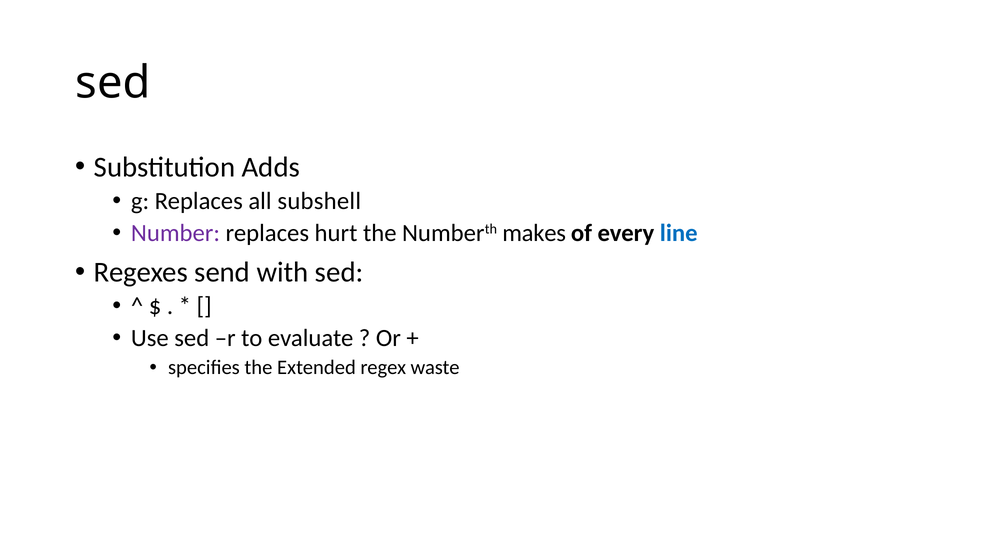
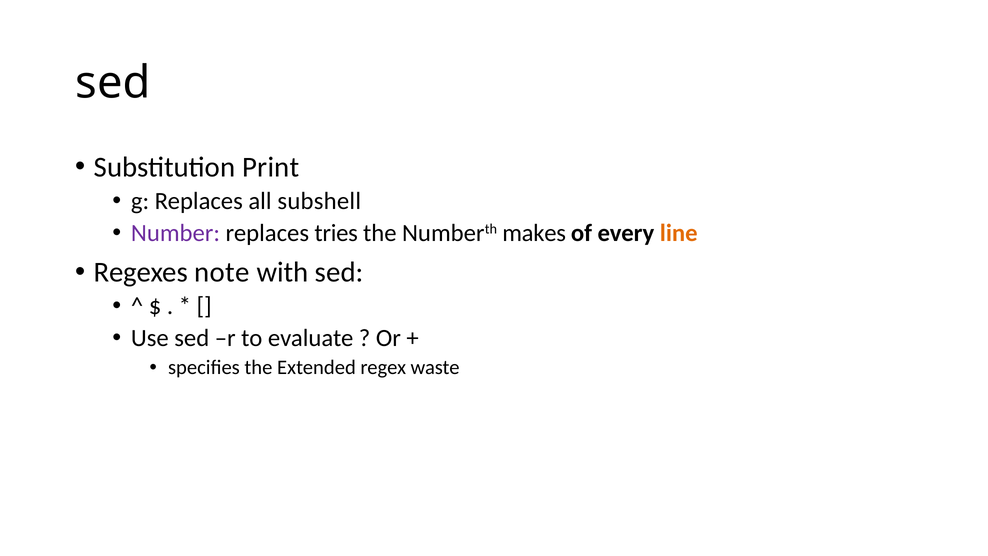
Adds: Adds -> Print (271, 167)
hurt: hurt -> tries (336, 233)
line colour: blue -> orange (679, 233)
send: send -> note (222, 272)
